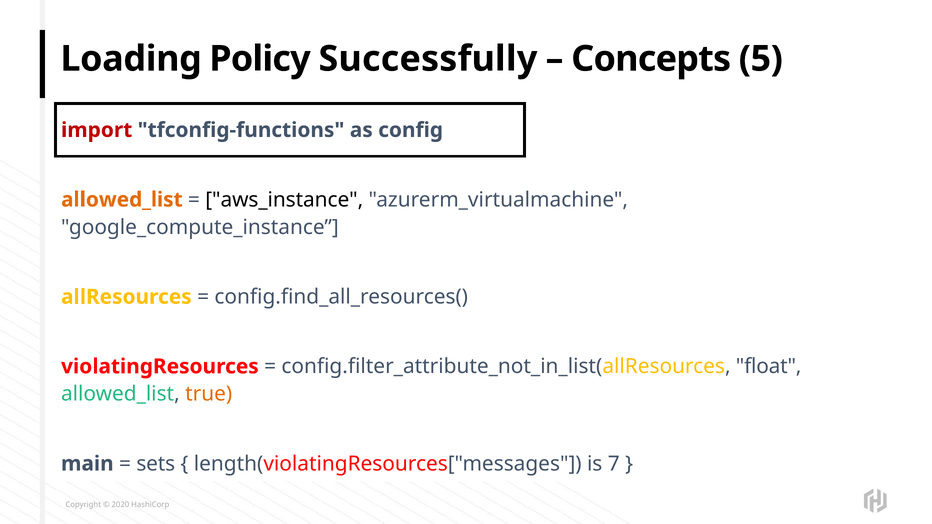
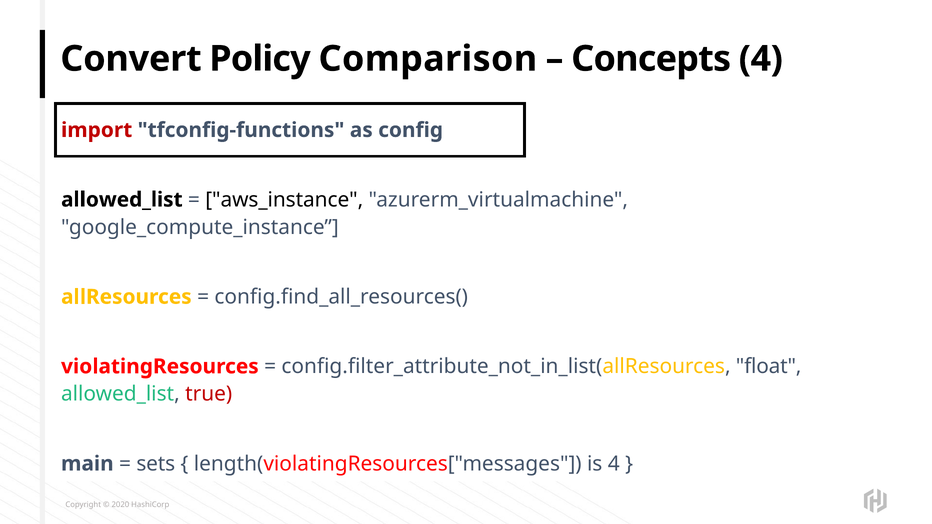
Loading: Loading -> Convert (131, 59)
Successfully: Successfully -> Comparison (428, 59)
Concepts 5: 5 -> 4 (761, 59)
allowed_list colour: orange -> black (122, 200)
true colour: orange -> red (209, 394)
is 7: 7 -> 4 (614, 464)
